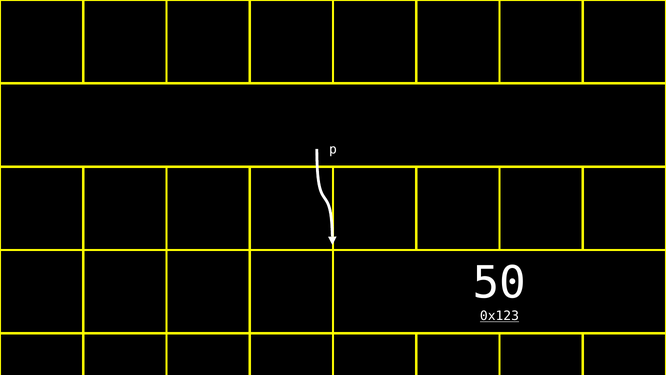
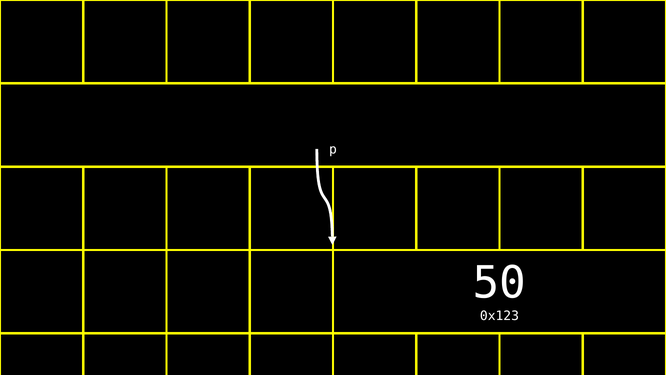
0x123 underline: present -> none (499, 316)
